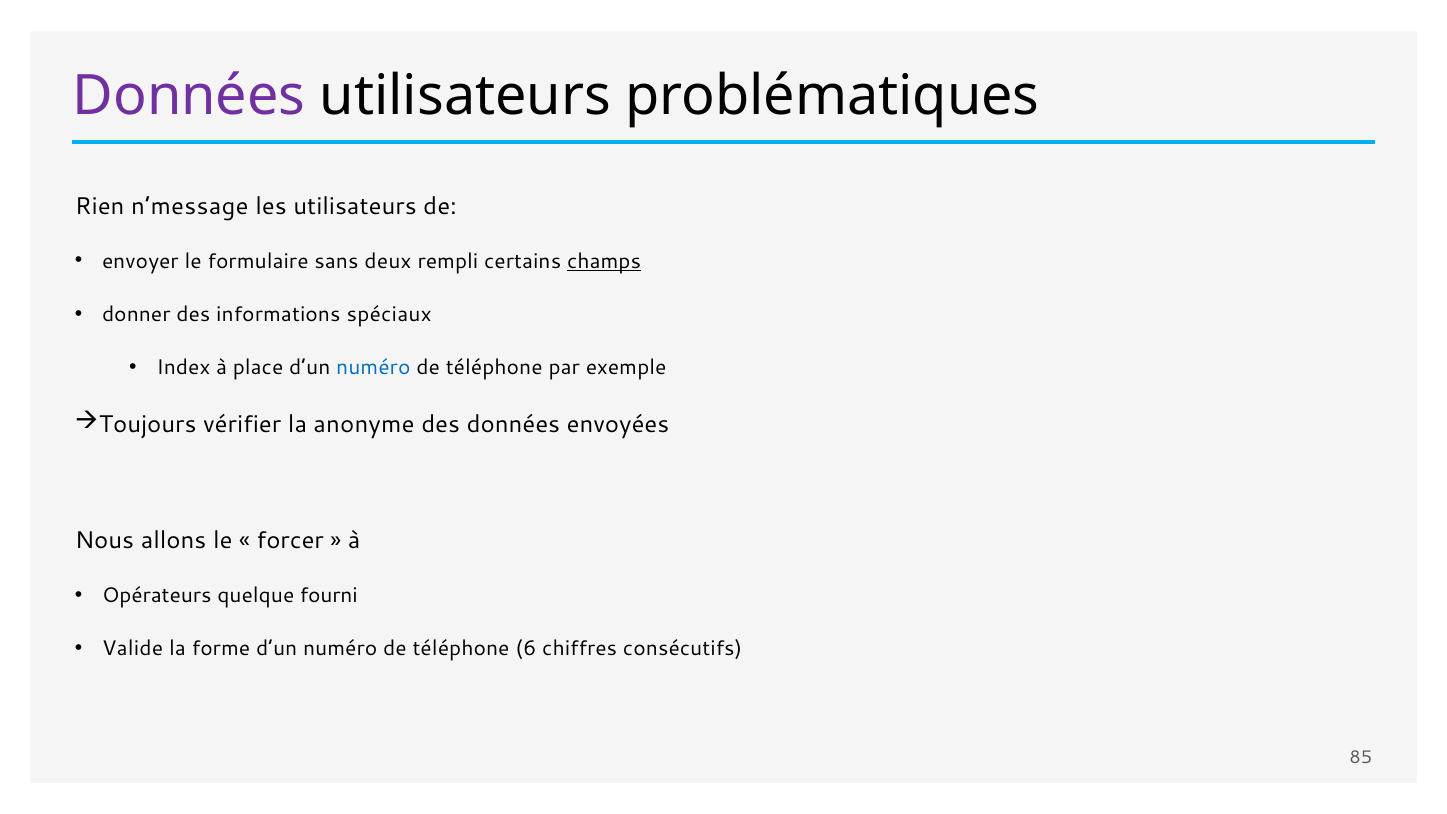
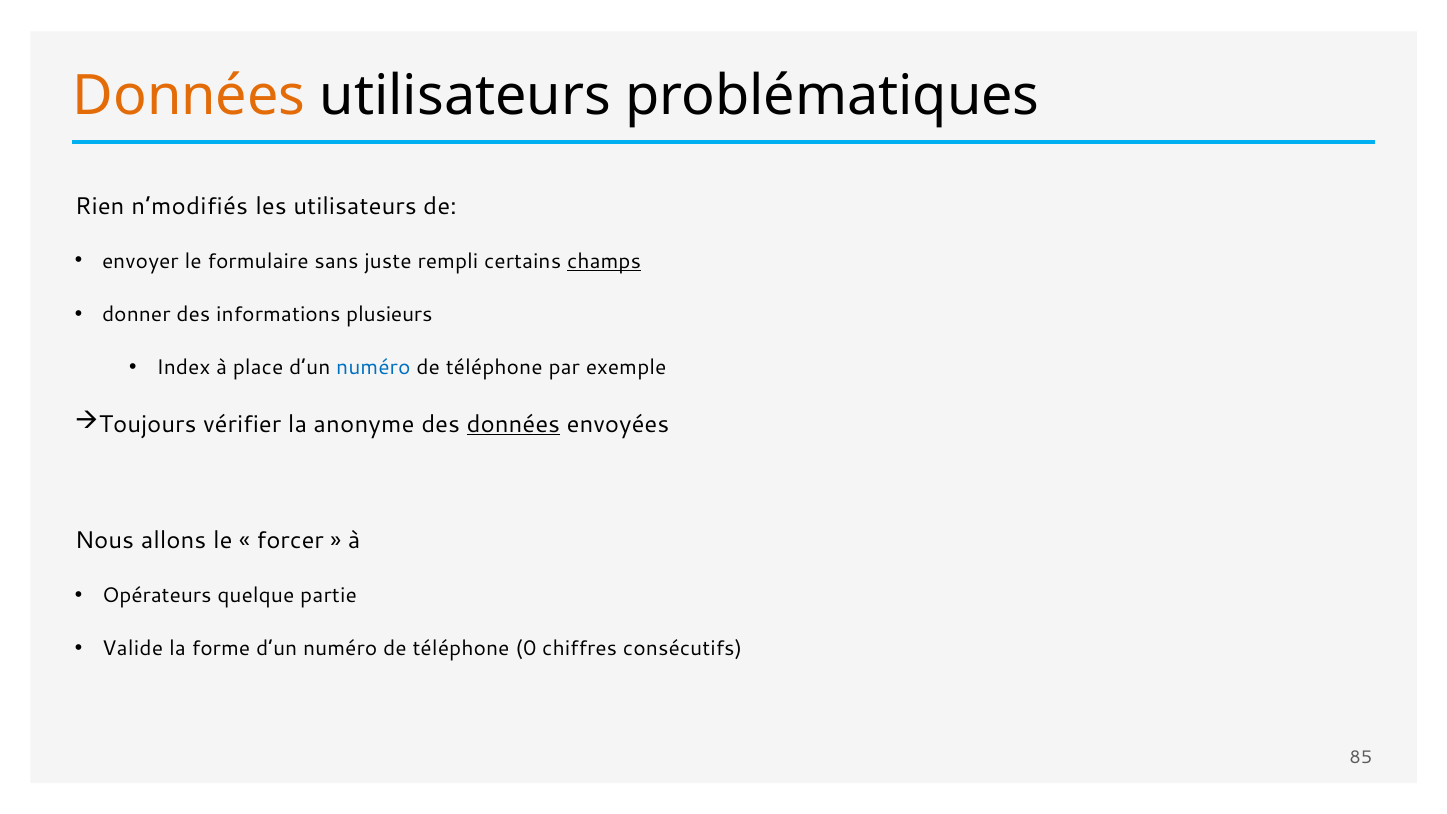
Données colour: purple -> orange (189, 96)
n’message: n’message -> n’modifiés (190, 206)
deux: deux -> juste (388, 261)
spéciaux: spéciaux -> plusieurs (389, 314)
données underline: none -> present (513, 424)
fourni: fourni -> partie (329, 596)
6: 6 -> 0 (526, 649)
